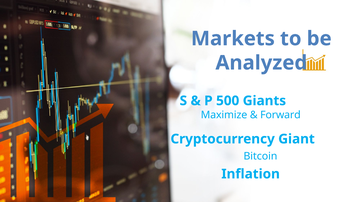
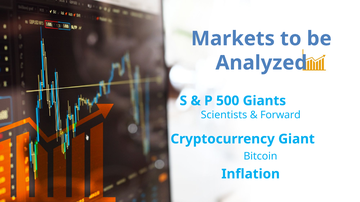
Maximize: Maximize -> Scientists (224, 115)
